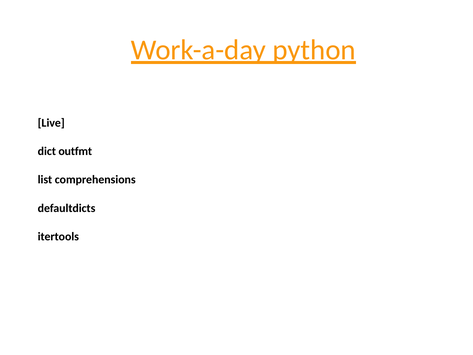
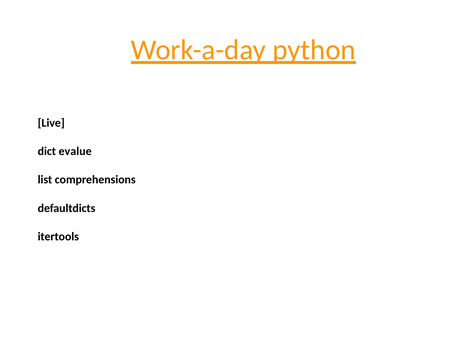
outfmt: outfmt -> evalue (75, 151)
